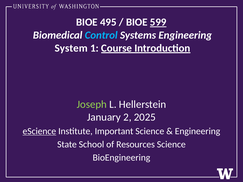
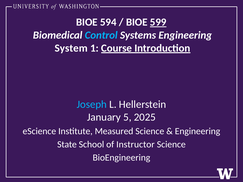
495: 495 -> 594 (108, 22)
Joseph colour: light green -> light blue (92, 104)
2: 2 -> 5 (127, 117)
eScience underline: present -> none (39, 131)
Important: Important -> Measured (114, 131)
Resources: Resources -> Instructor (135, 145)
